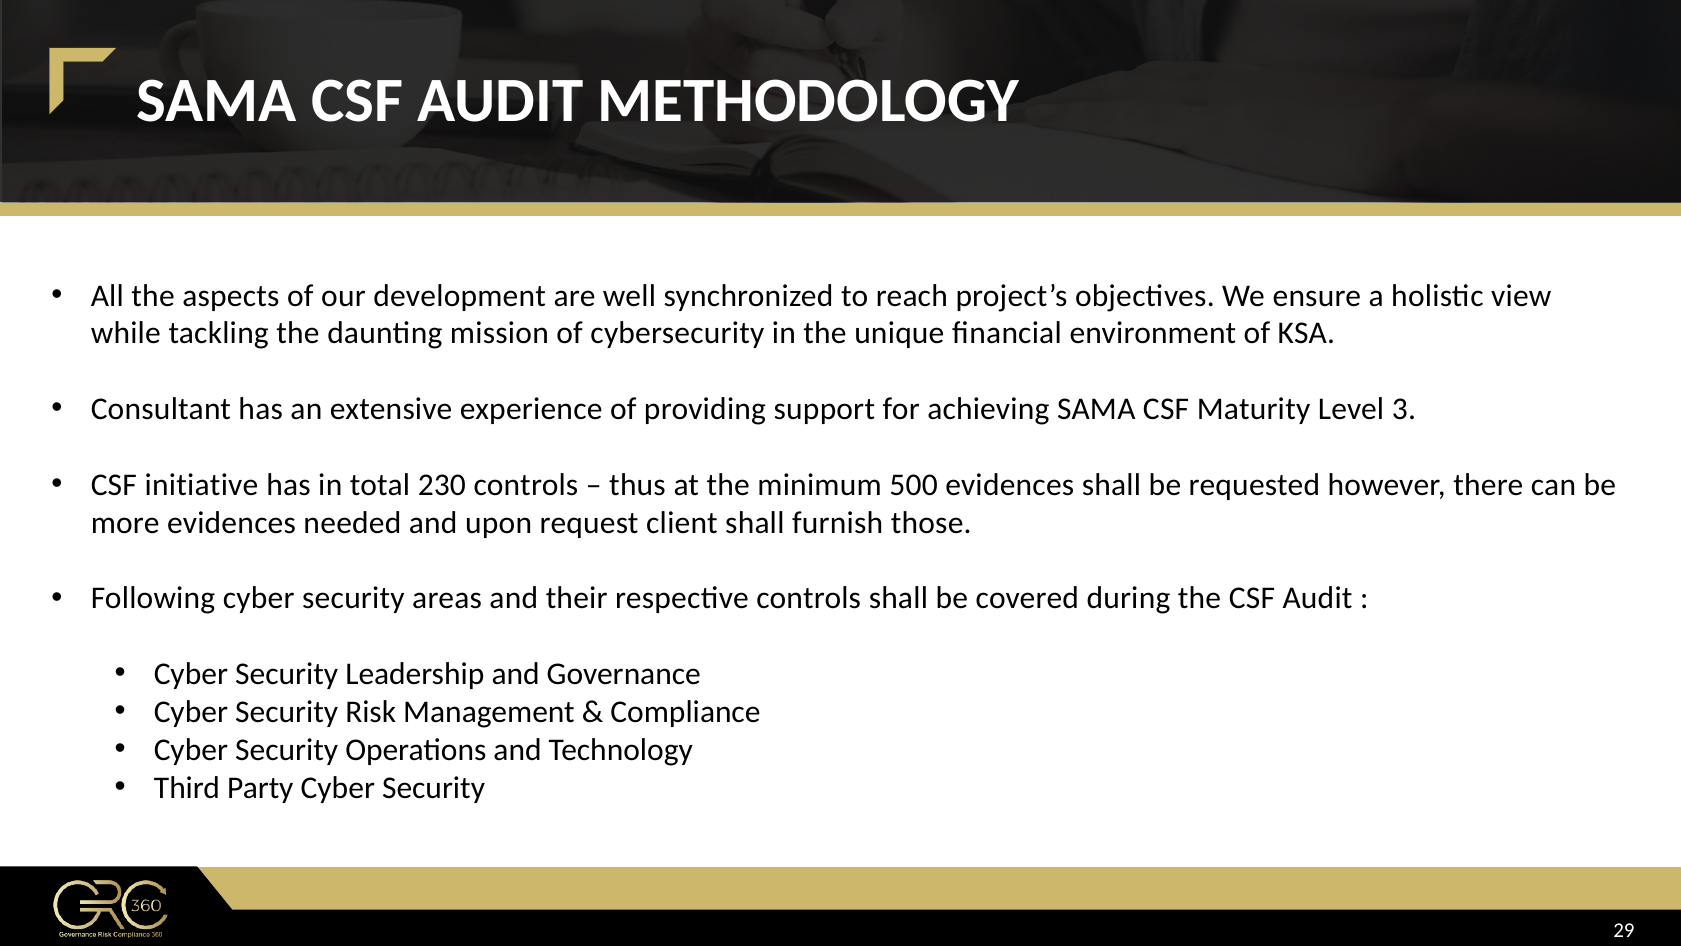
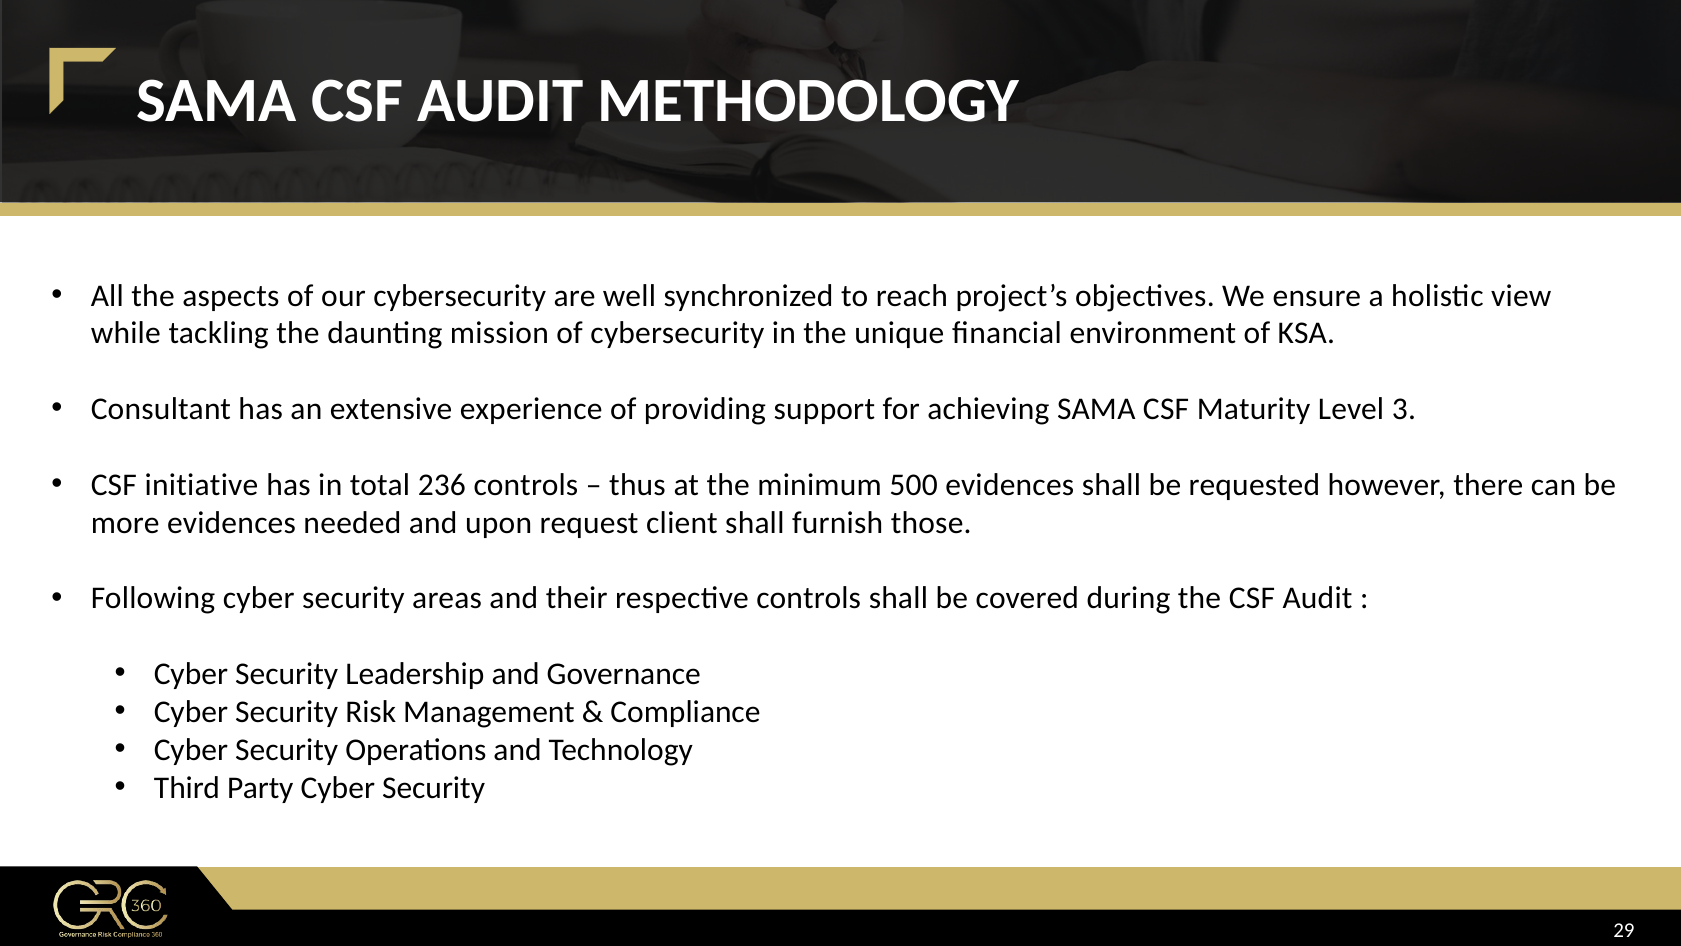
our development: development -> cybersecurity (460, 296)
230: 230 -> 236 (442, 485)
